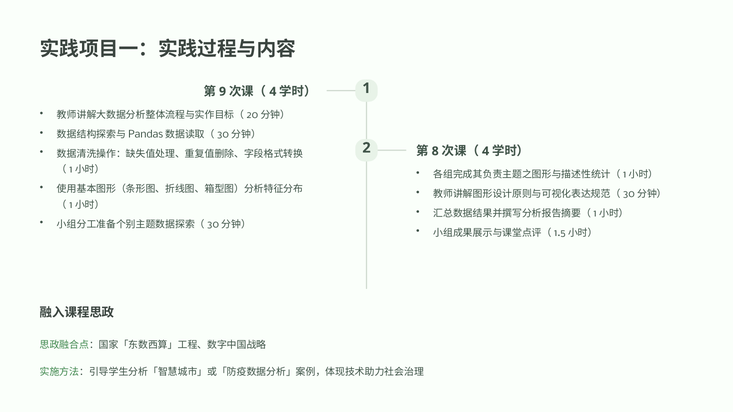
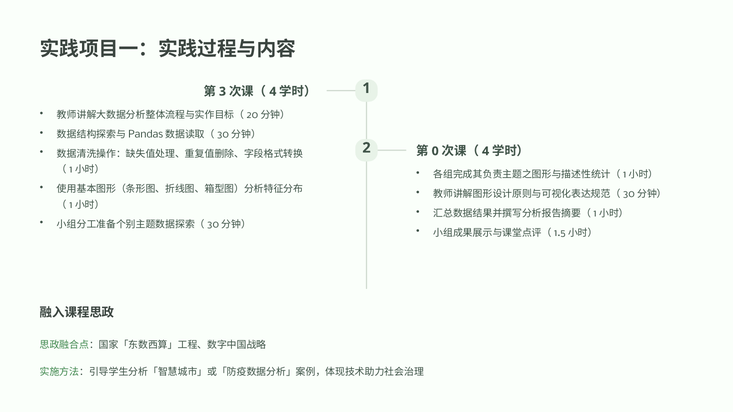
9: 9 -> 3 (223, 92)
8: 8 -> 0 (435, 151)
